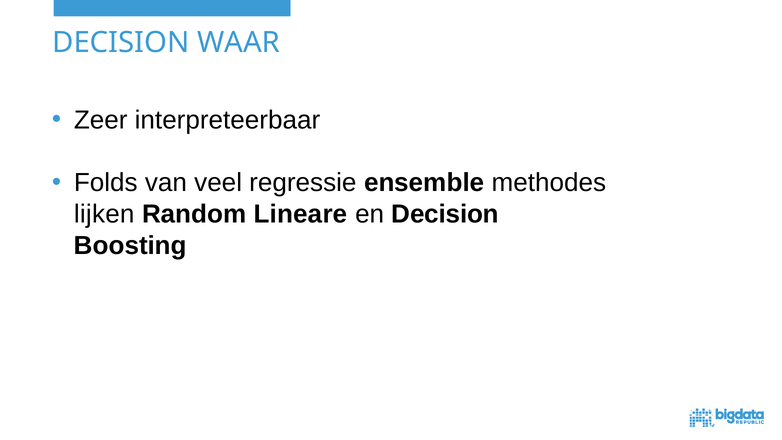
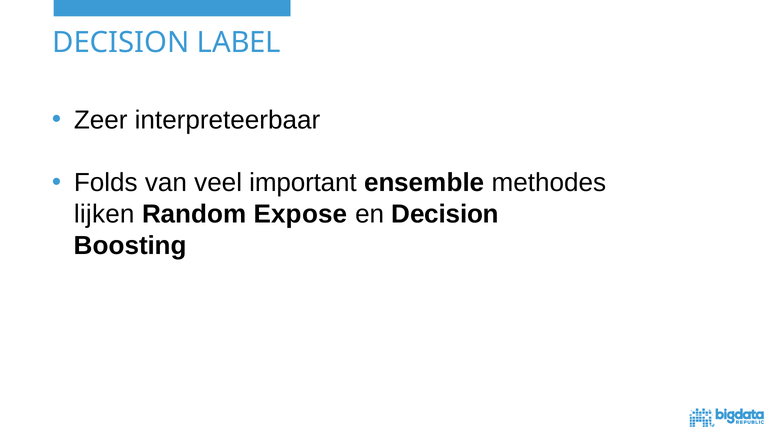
WAAR: WAAR -> LABEL (239, 42)
regressie: regressie -> important (303, 183)
Lineare: Lineare -> Expose (300, 214)
